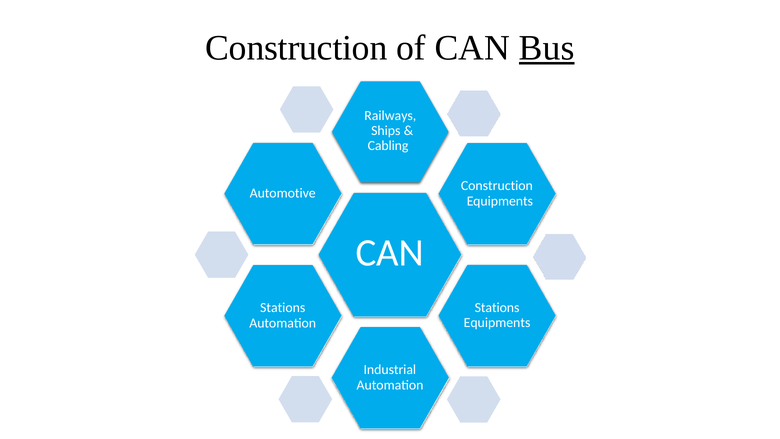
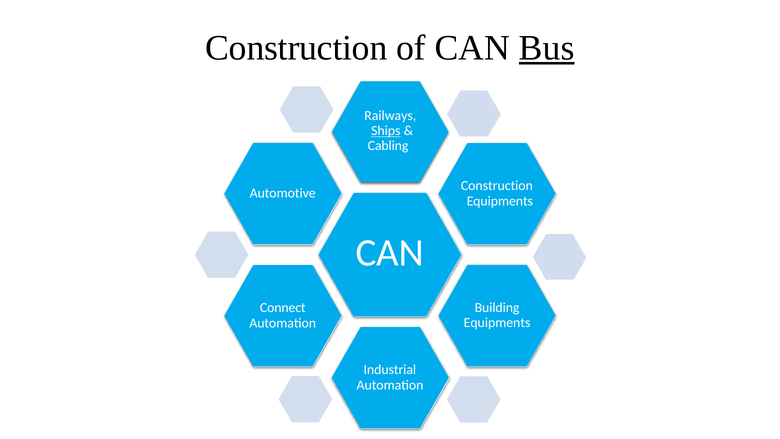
Ships underline: none -> present (386, 131)
Stations: Stations -> Connect (283, 308)
Stations: Stations -> Building (497, 308)
